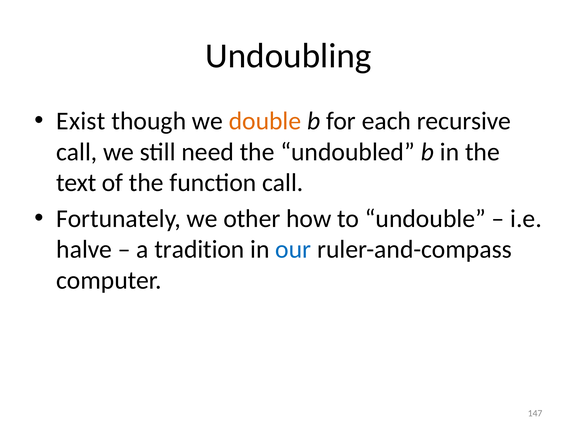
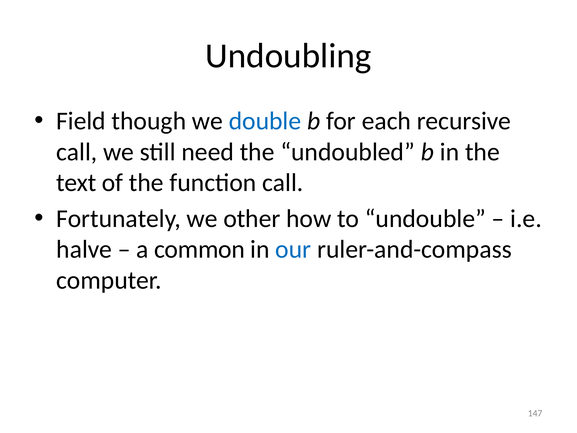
Exist: Exist -> Field (81, 121)
double colour: orange -> blue (265, 121)
tradition: tradition -> common (200, 249)
